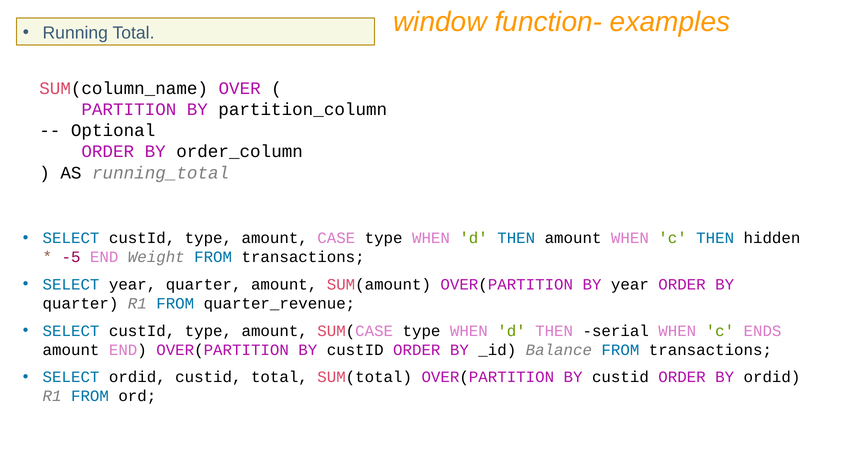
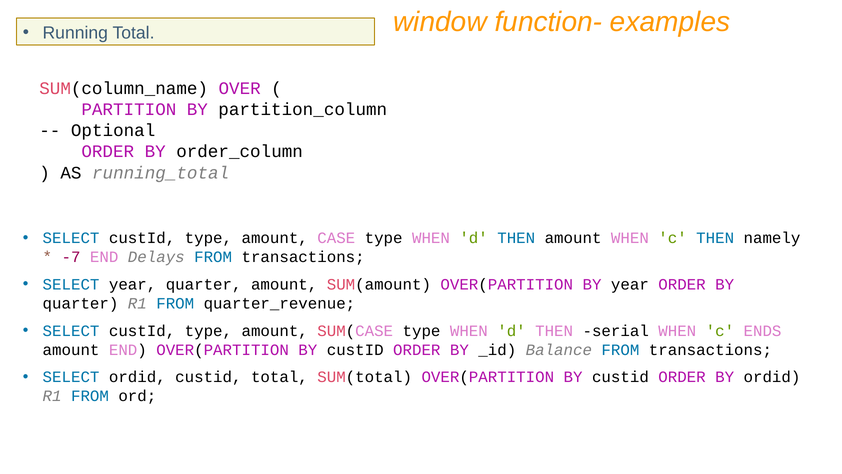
hidden: hidden -> namely (772, 238)
-5: -5 -> -7 (71, 257)
Weight: Weight -> Delays (156, 257)
